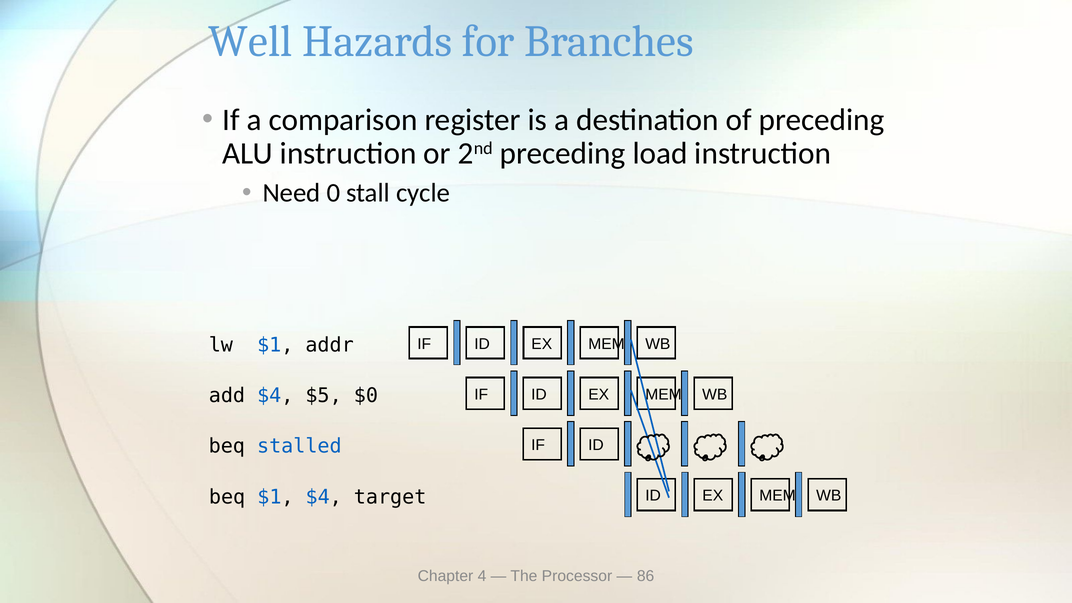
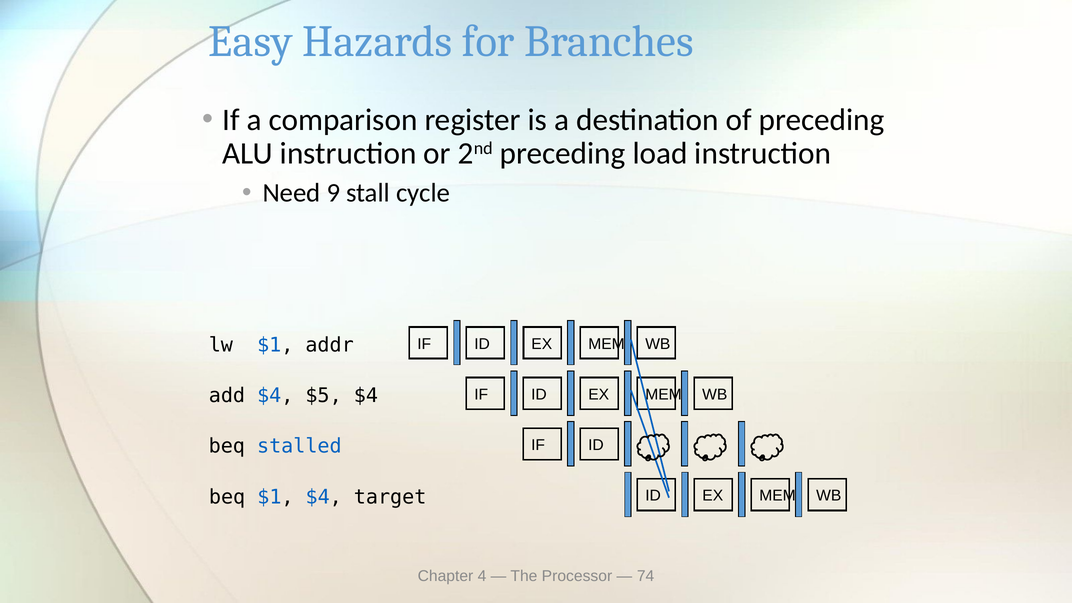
Well: Well -> Easy (251, 41)
0: 0 -> 9 (333, 193)
$5 $0: $0 -> $4 (366, 396)
86: 86 -> 74 (646, 576)
